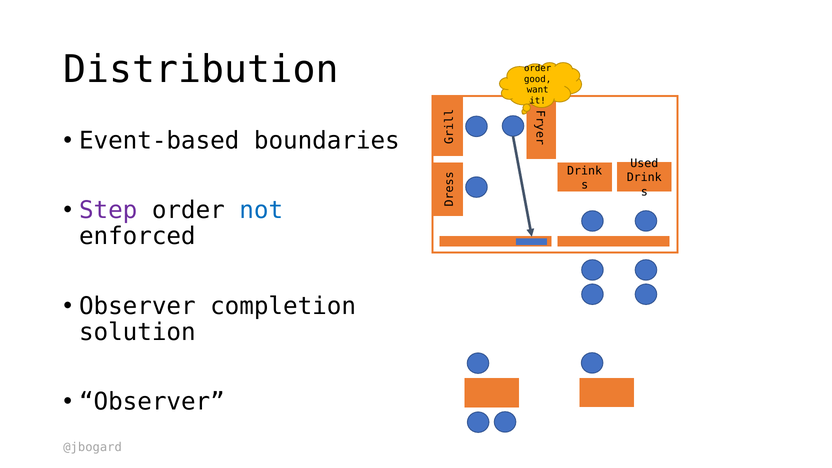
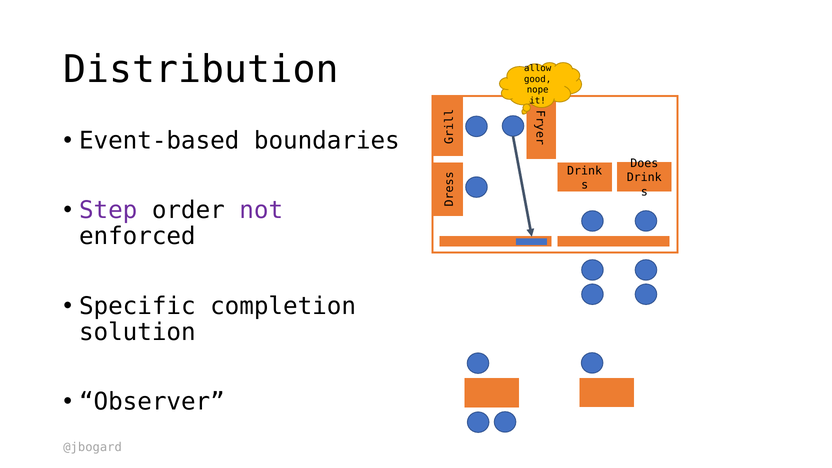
order: order -> allow (538, 68)
want: want -> nope (538, 90)
Used: Used -> Does (644, 164)
not colour: blue -> purple (261, 210)
Observer: Observer -> Specific (137, 306)
